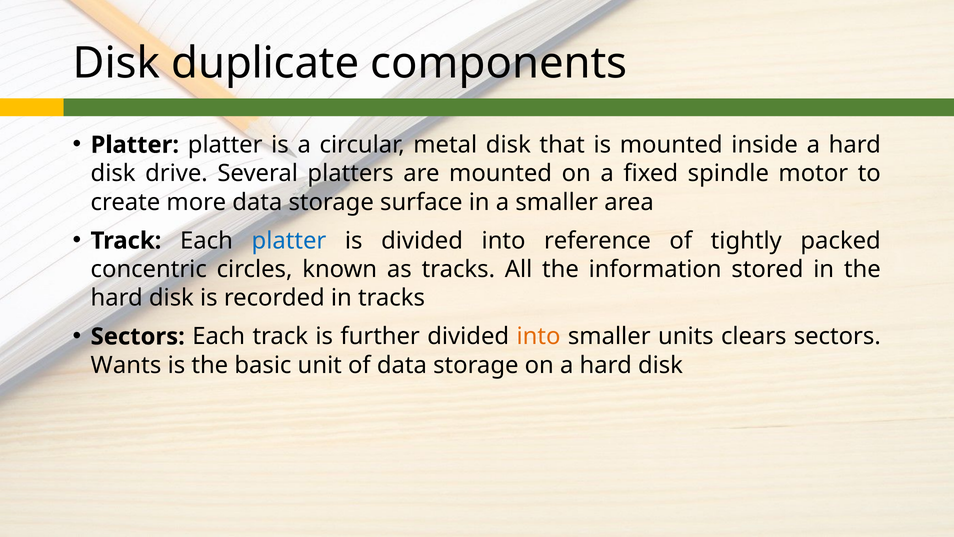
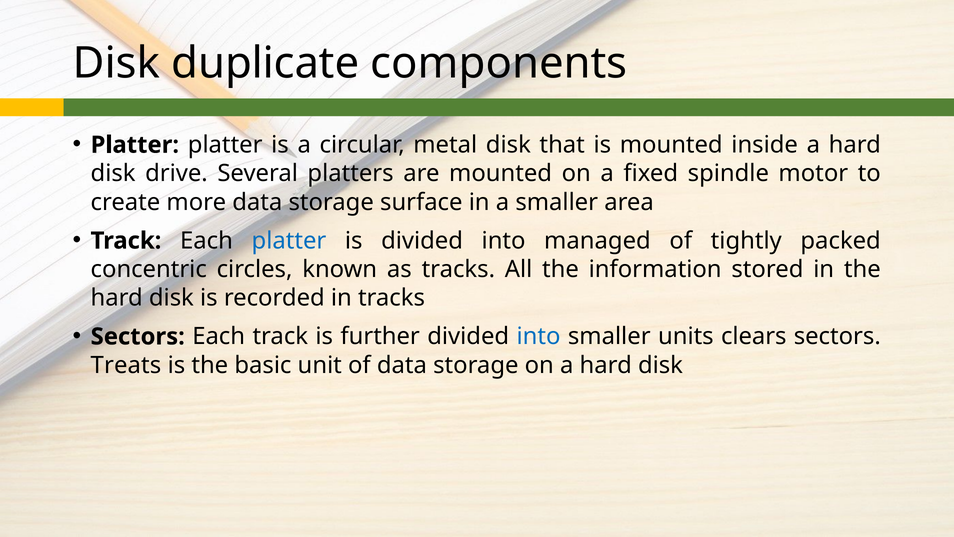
reference: reference -> managed (597, 241)
into colour: orange -> blue (539, 336)
Wants: Wants -> Treats (126, 365)
